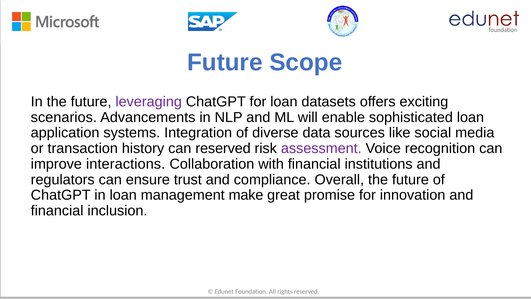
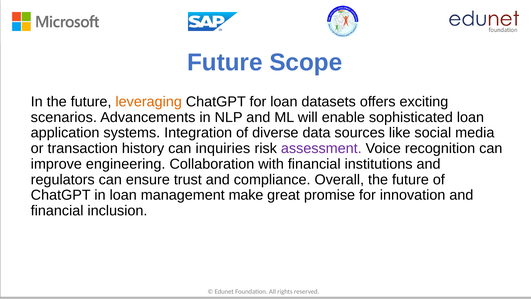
leveraging colour: purple -> orange (149, 102)
can reserved: reserved -> inquiries (223, 148)
interactions: interactions -> engineering (126, 164)
